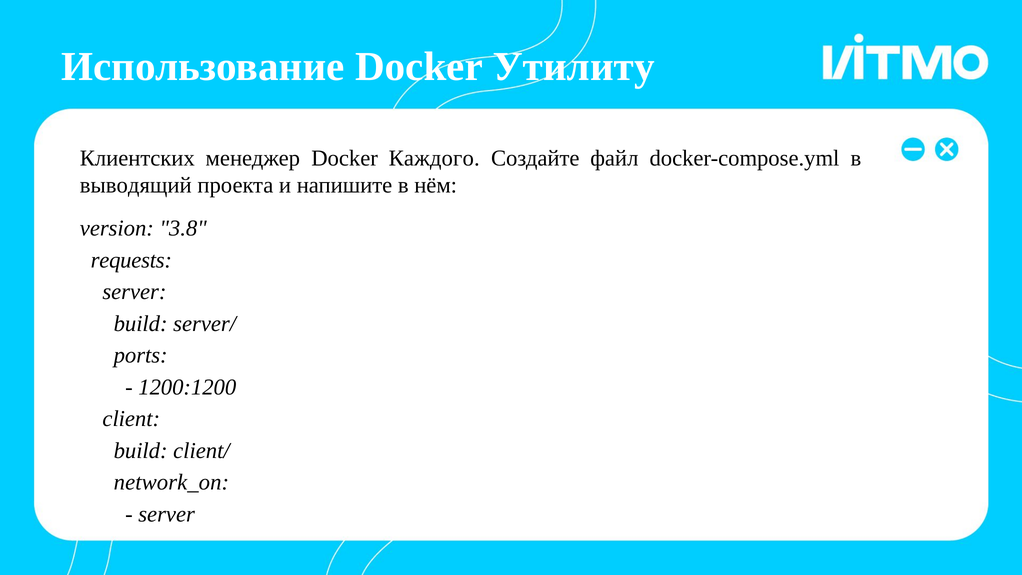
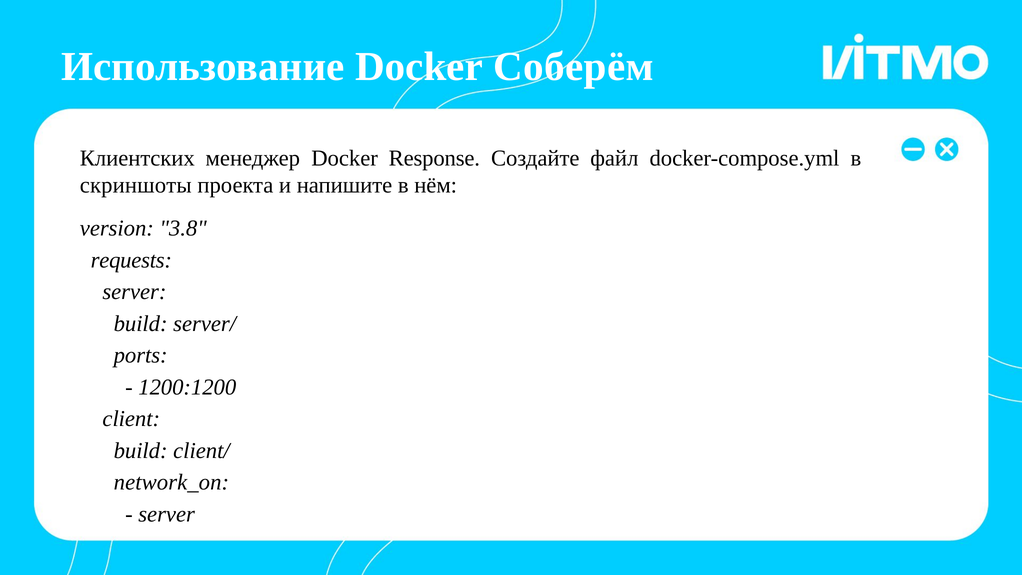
Утилиту: Утилиту -> Соберём (573, 67)
Каждого: Каждого -> Response (434, 158)
выводящий: выводящий -> скриншоты (136, 185)
